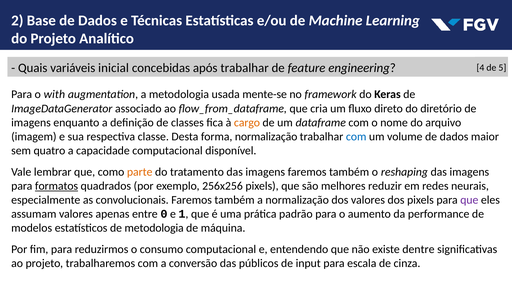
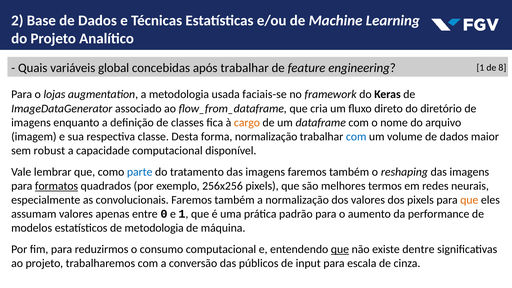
inicial: inicial -> global (114, 68)
engineering 4: 4 -> 1 (480, 68)
5: 5 -> 8 (502, 68)
with: with -> lojas (54, 94)
mente-se: mente-se -> faciais-se (265, 94)
quatro: quatro -> robust (49, 151)
parte colour: orange -> blue (140, 172)
reduzir: reduzir -> termos (385, 186)
que colour: purple -> orange (469, 200)
que underline: none -> present (340, 249)
